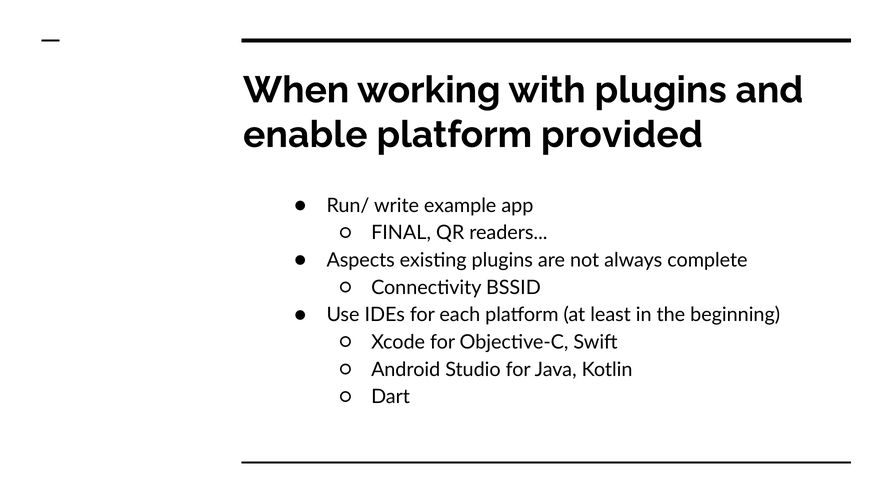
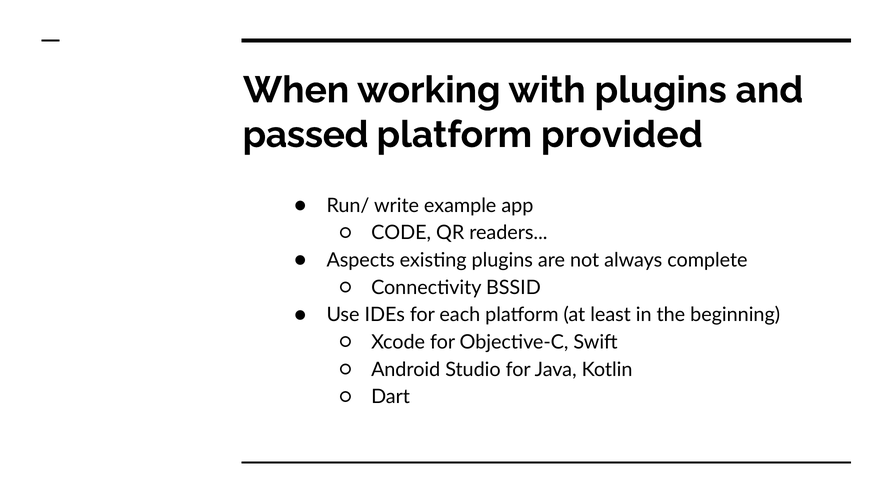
enable: enable -> passed (306, 135)
FINAL: FINAL -> CODE (401, 233)
